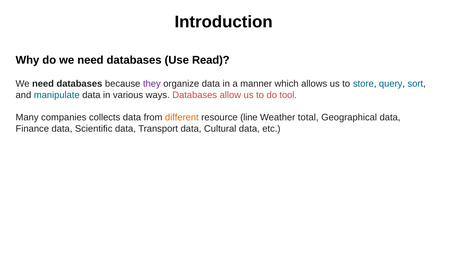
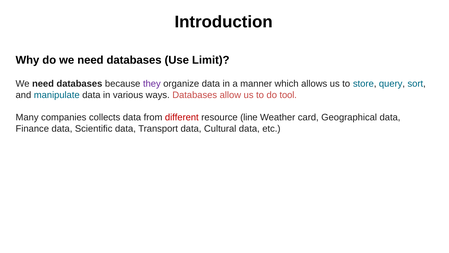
Read: Read -> Limit (211, 60)
different colour: orange -> red (182, 117)
total: total -> card (308, 117)
